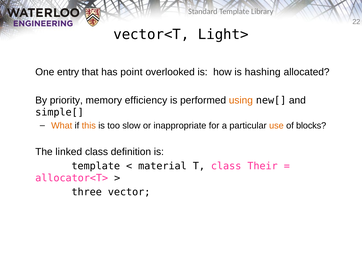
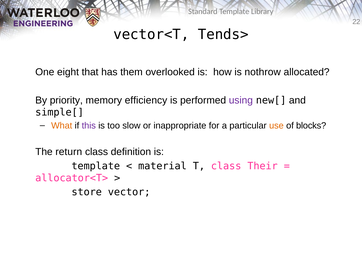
Light>: Light> -> Tends> (223, 34)
entry: entry -> eight (68, 72)
point: point -> them (131, 72)
hashing: hashing -> nothrow (263, 72)
using colour: orange -> purple (241, 100)
this colour: orange -> purple (89, 125)
linked: linked -> return (69, 152)
three: three -> store (87, 192)
